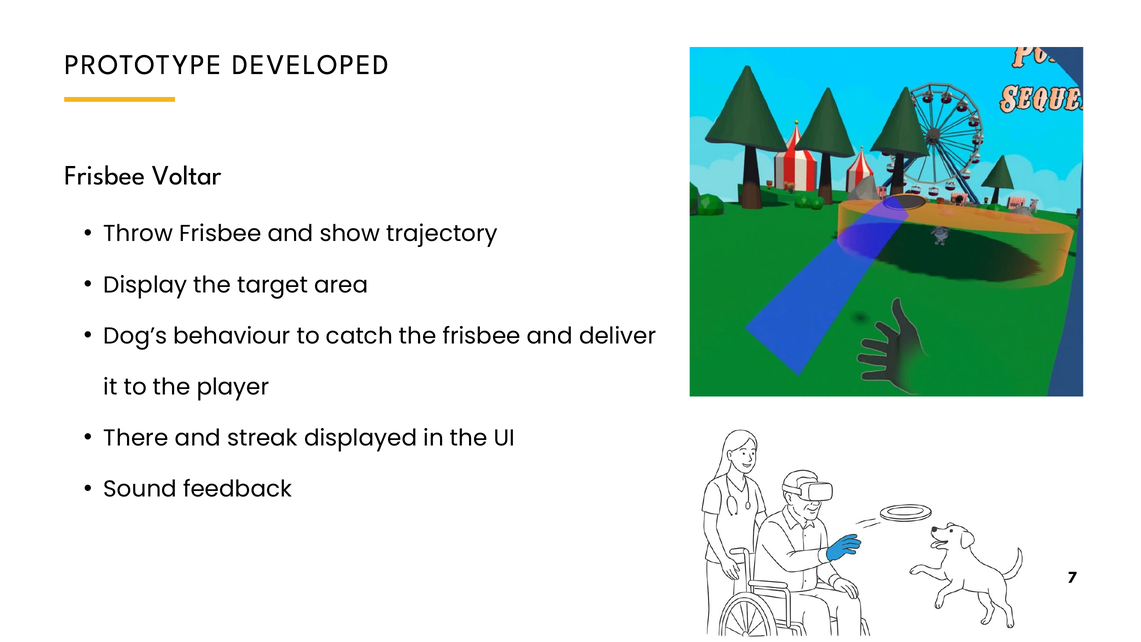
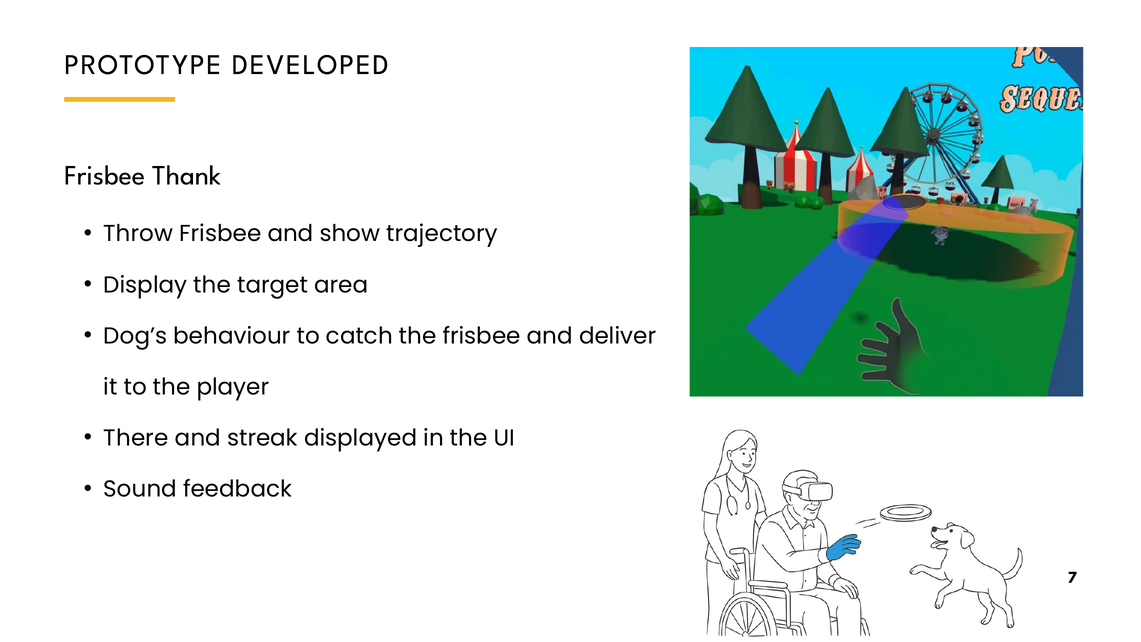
Voltar: Voltar -> Thank (186, 175)
